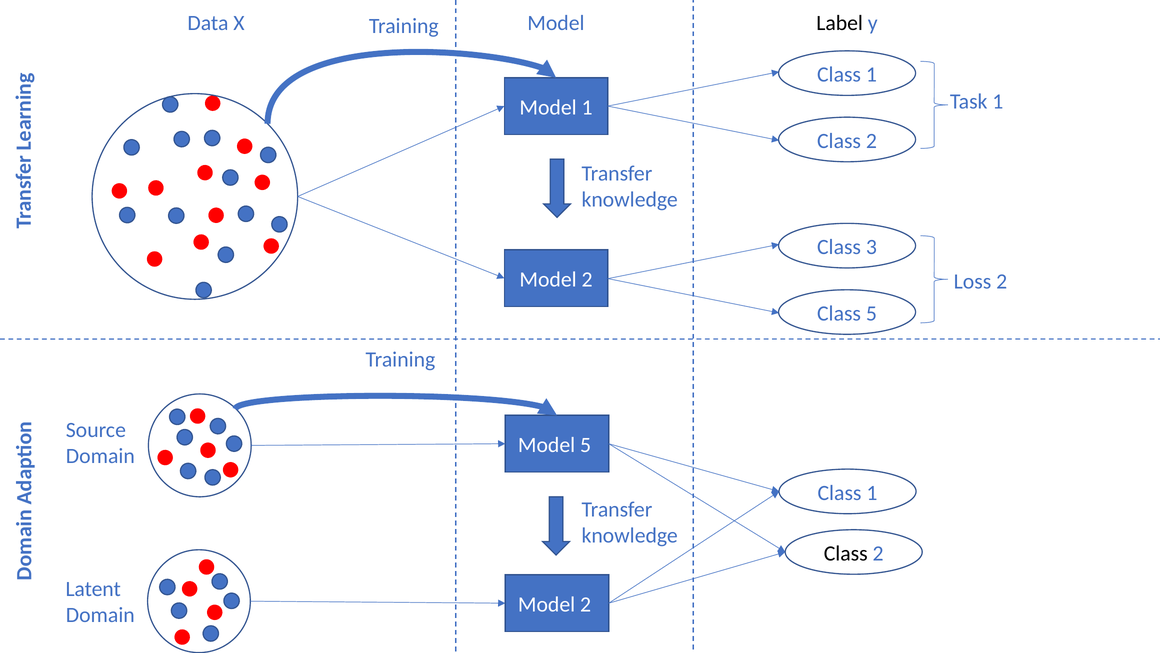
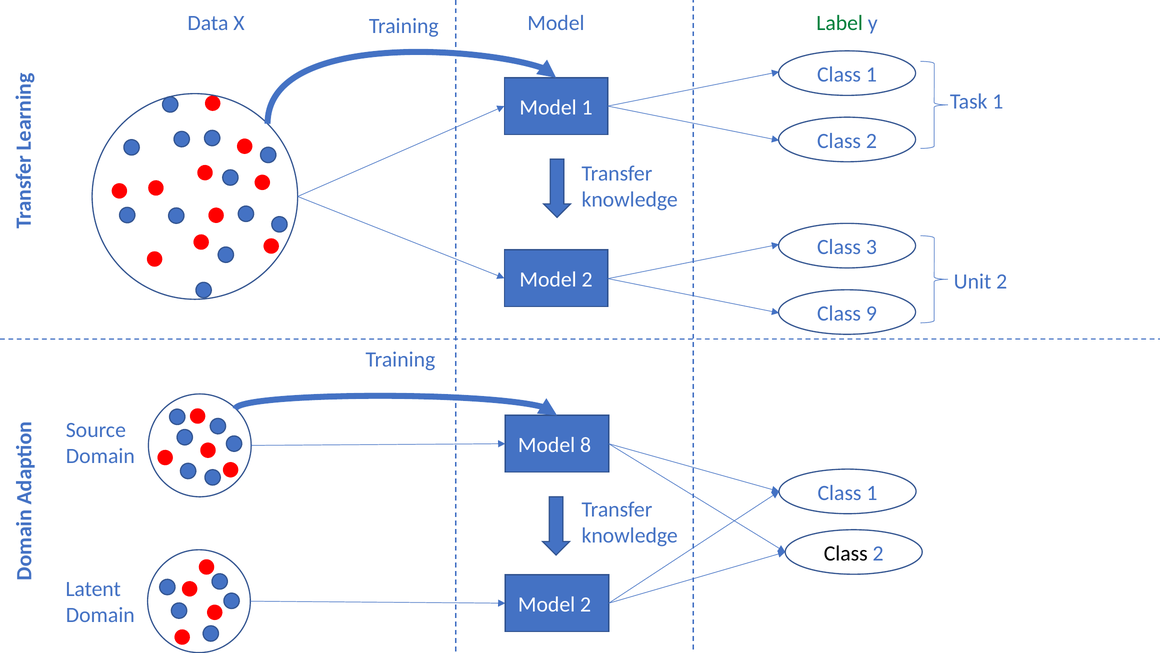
Label colour: black -> green (840, 23)
Loss: Loss -> Unit (973, 282)
Class 5: 5 -> 9 (871, 313)
Model 5: 5 -> 8 (586, 445)
